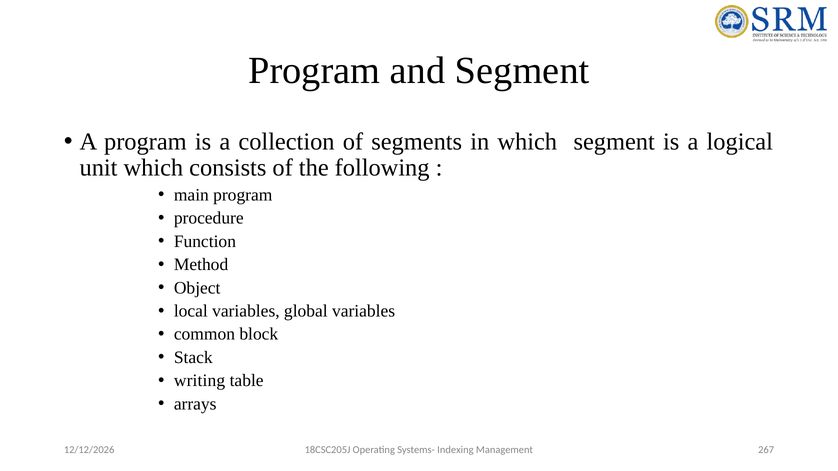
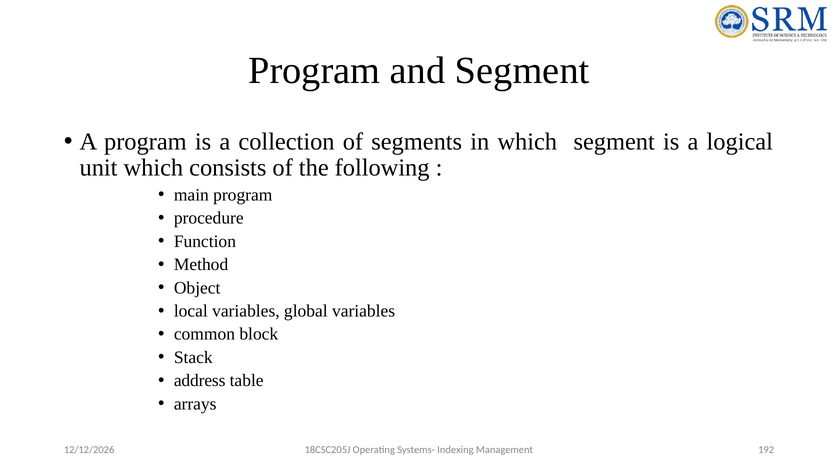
writing: writing -> address (200, 381)
267: 267 -> 192 (766, 450)
